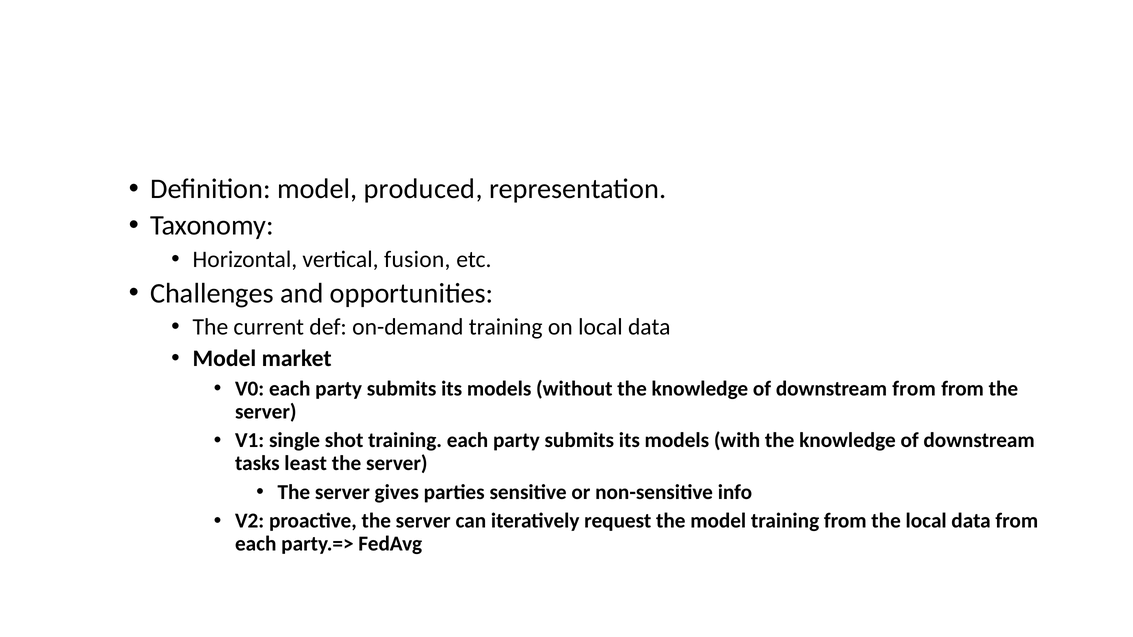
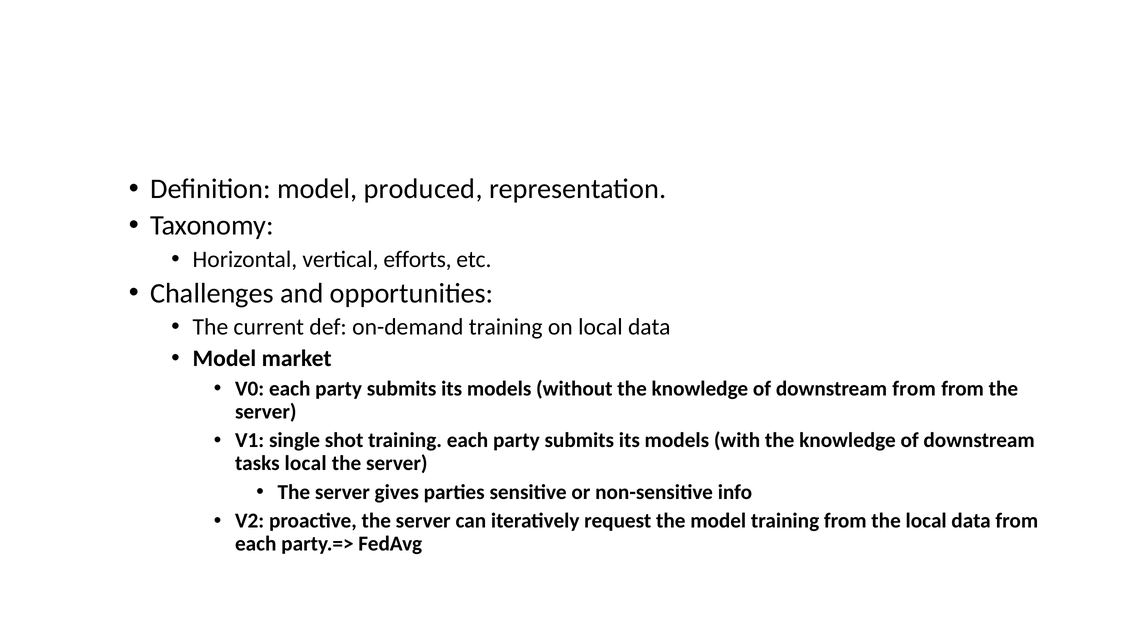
fusion: fusion -> efforts (418, 259)
tasks least: least -> local (306, 464)
